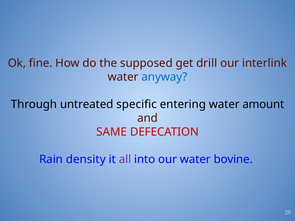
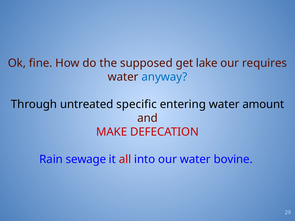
drill: drill -> lake (207, 63)
interlink: interlink -> requires (265, 63)
SAME: SAME -> MAKE (112, 132)
density: density -> sewage (86, 160)
all colour: purple -> red (125, 160)
